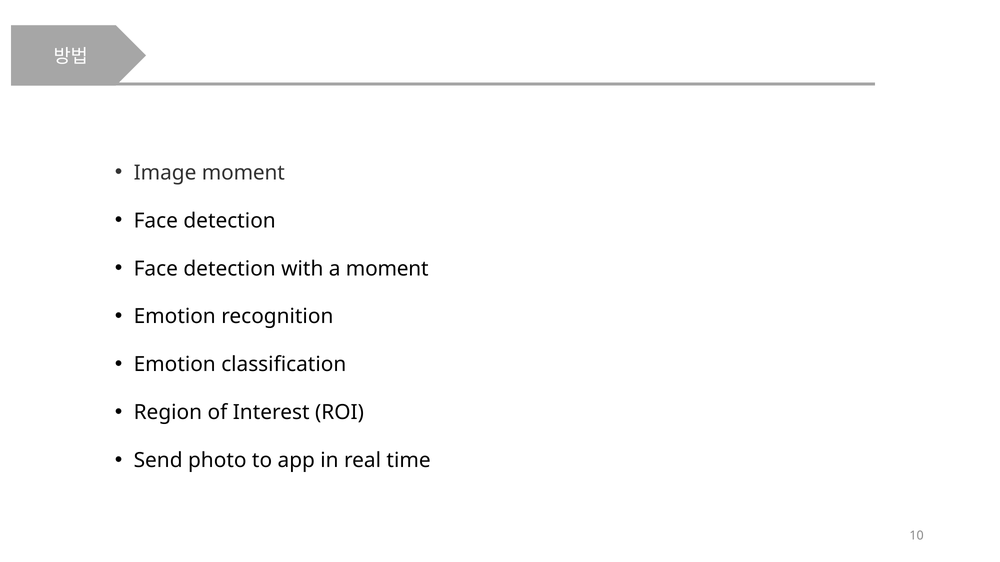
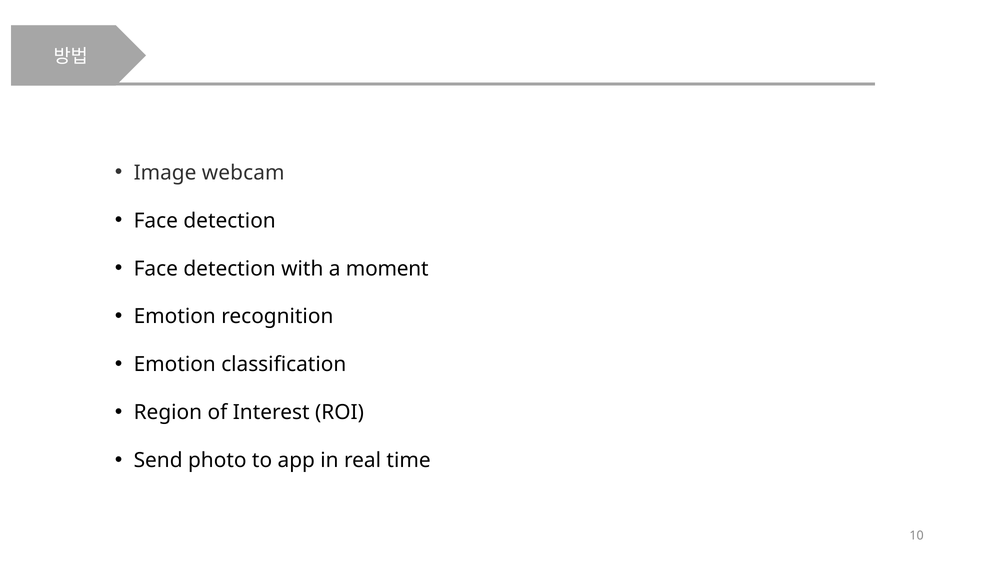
Image moment: moment -> webcam (243, 173)
